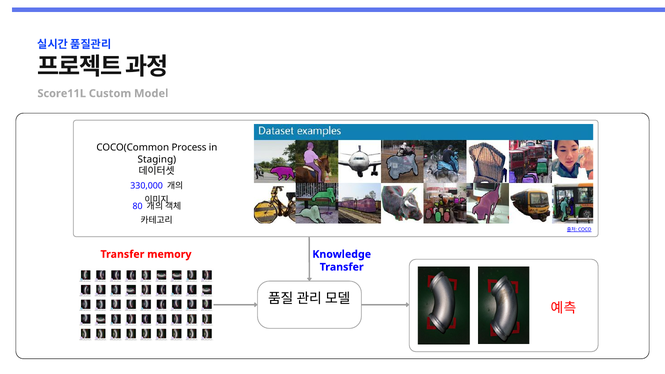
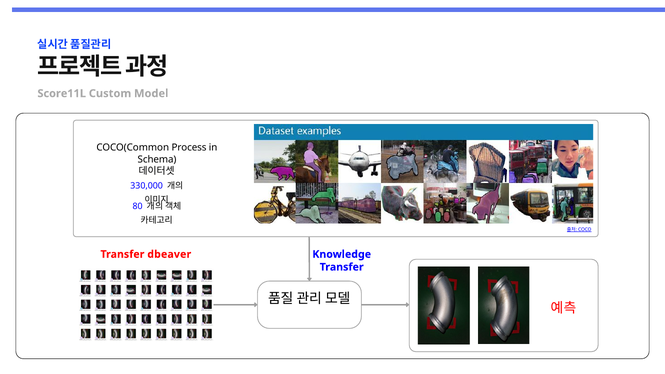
Staging: Staging -> Schema (157, 159)
memory: memory -> dbeaver (169, 254)
